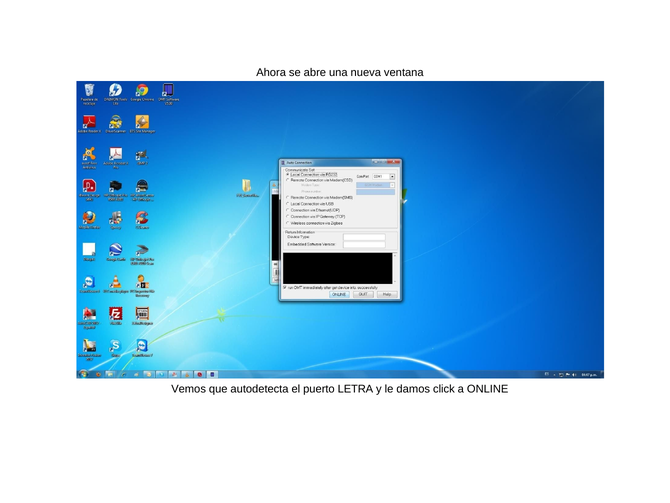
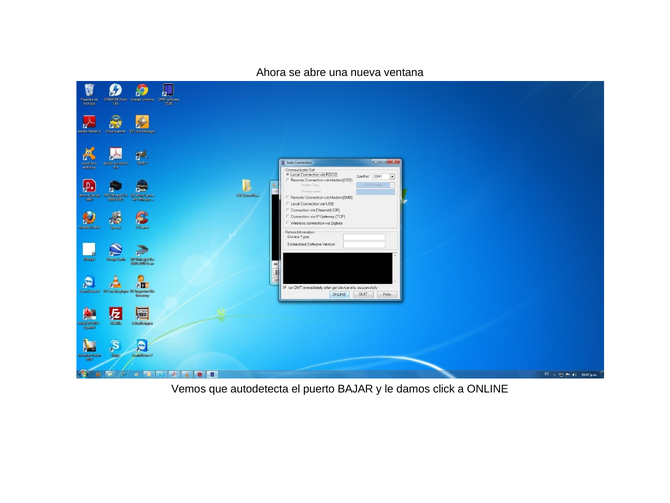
LETRA: LETRA -> BAJAR (355, 389)
